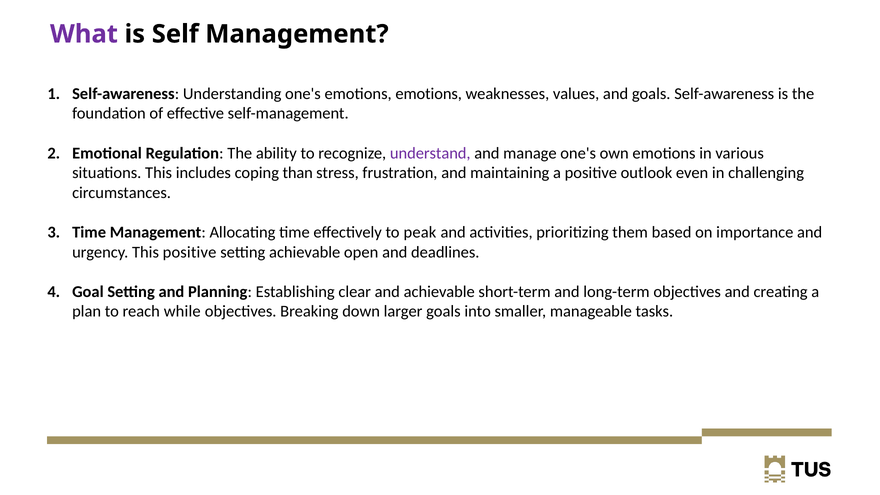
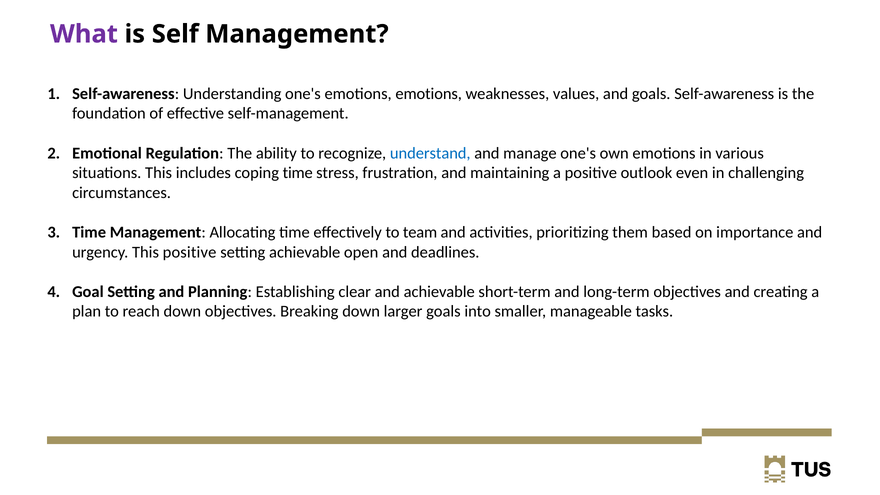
understand colour: purple -> blue (430, 153)
coping than: than -> time (298, 173)
peak: peak -> team (420, 232)
reach while: while -> down (182, 311)
